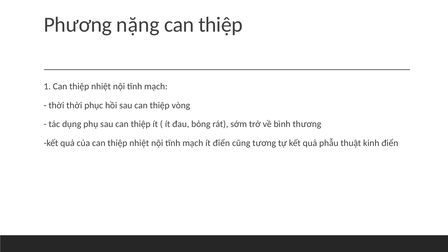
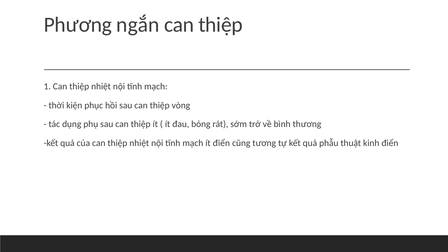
nặng: nặng -> ngắn (138, 25)
thời thời: thời -> kiện (74, 105)
